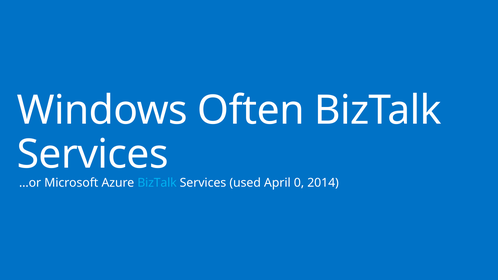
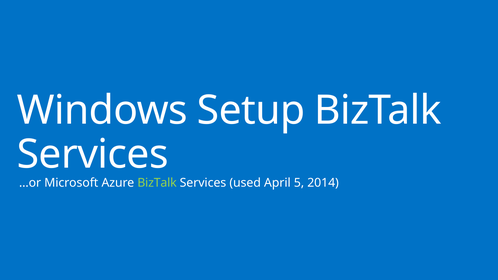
Often: Often -> Setup (251, 111)
BizTalk colour: light blue -> light green (157, 183)
0: 0 -> 5 (299, 183)
